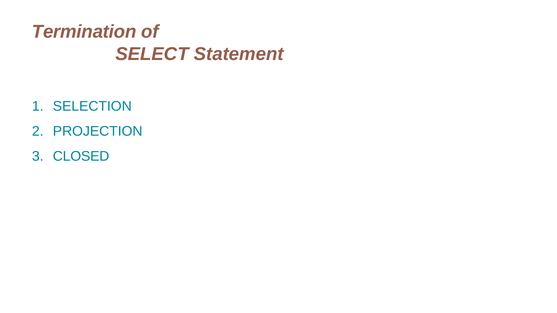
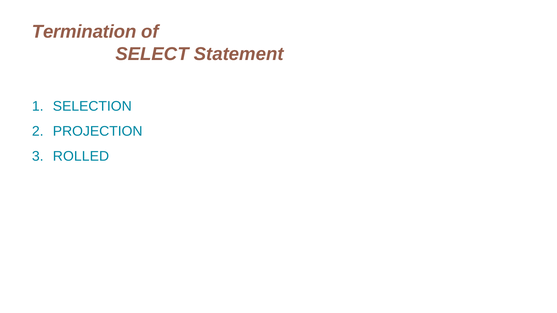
CLOSED: CLOSED -> ROLLED (81, 156)
